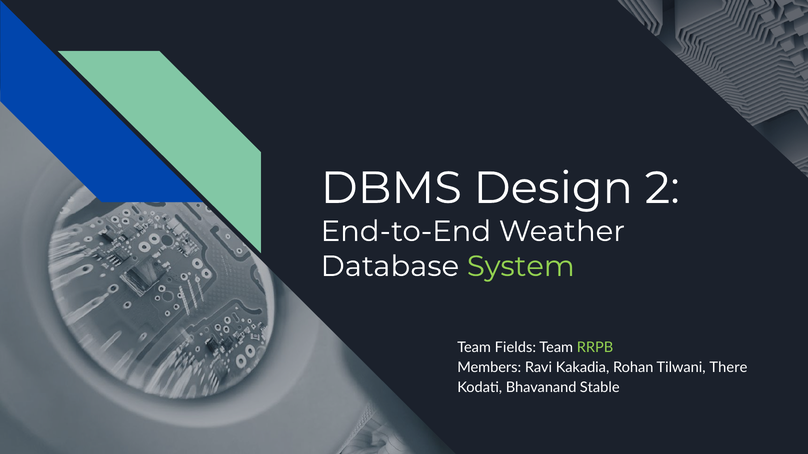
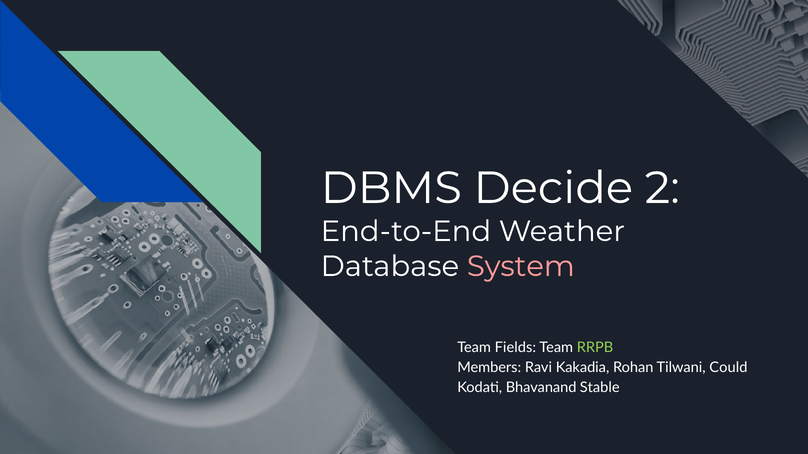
Design: Design -> Decide (553, 188)
System colour: light green -> pink (521, 267)
There: There -> Could (728, 368)
